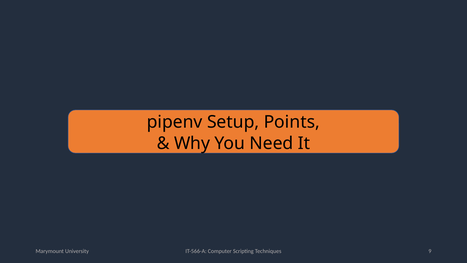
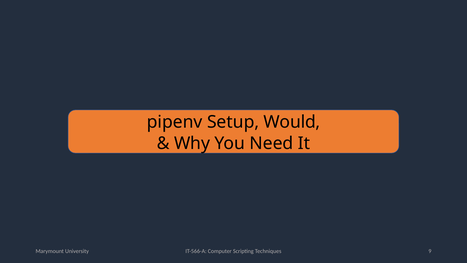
Points: Points -> Would (292, 122)
